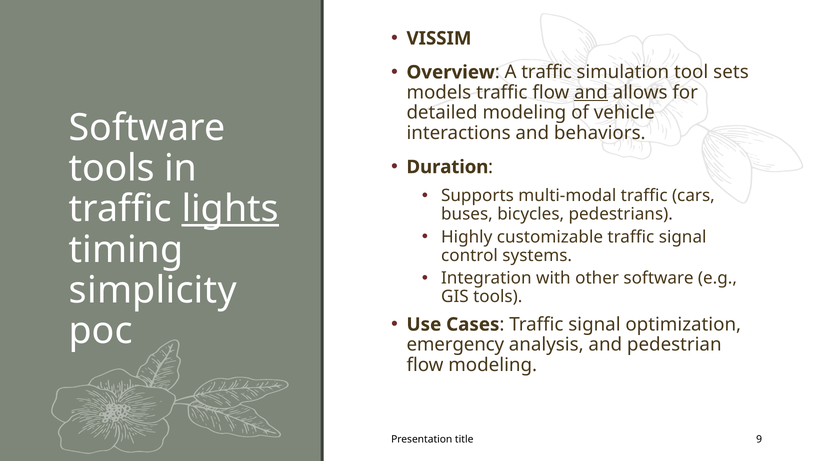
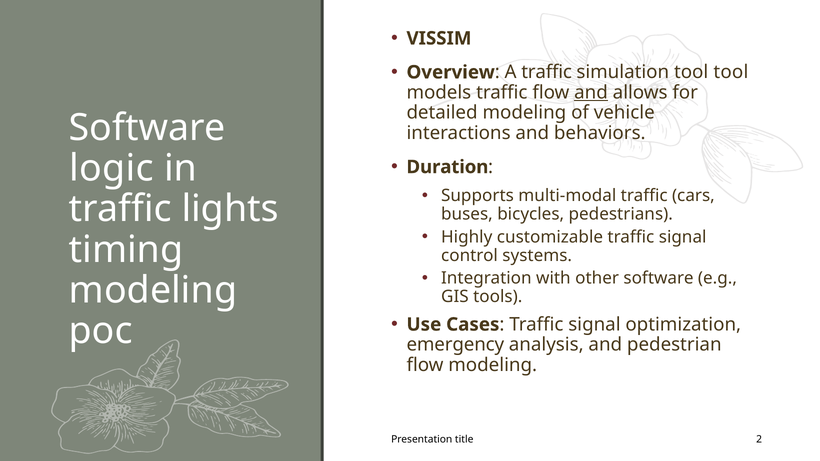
tool sets: sets -> tool (731, 72)
tools: tools -> logic (111, 169)
lights underline: present -> none (230, 209)
simplicity: simplicity -> modeling (153, 290)
9: 9 -> 2 (759, 440)
